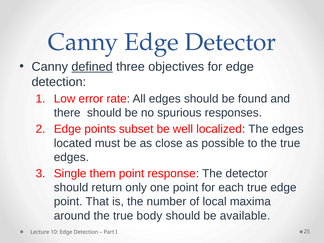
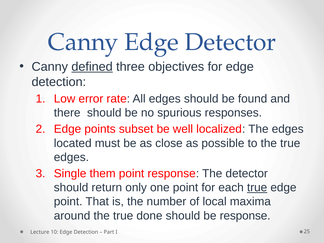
true underline: none -> present (257, 188)
body: body -> done (149, 216)
be available: available -> response (245, 216)
